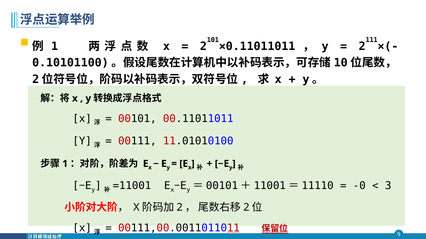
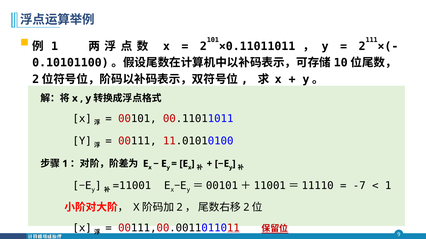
-0: -0 -> -7 (359, 186)
3: 3 -> 1 (388, 186)
